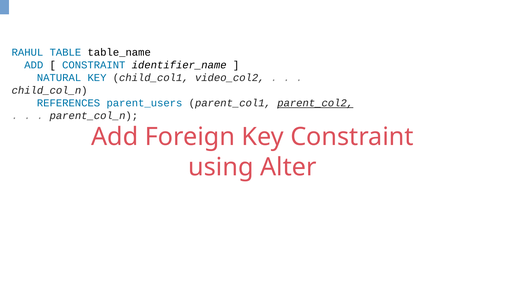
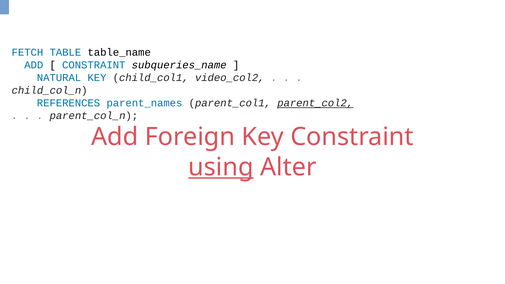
RAHUL: RAHUL -> FETCH (27, 53)
identifier_name: identifier_name -> subqueries_name (179, 65)
parent_users: parent_users -> parent_names (144, 103)
using underline: none -> present (221, 167)
